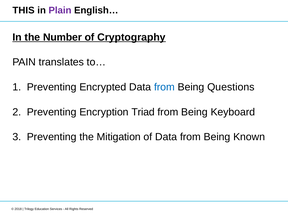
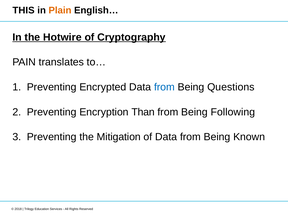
Plain colour: purple -> orange (60, 10)
Number: Number -> Hotwire (62, 37)
Triad: Triad -> Than (143, 112)
Keyboard: Keyboard -> Following (233, 112)
